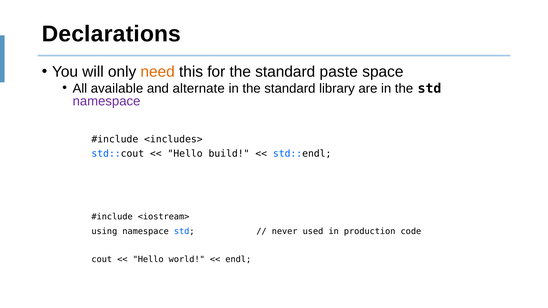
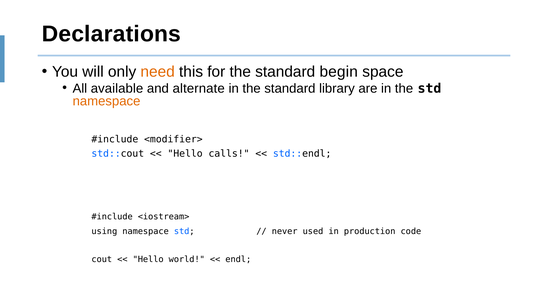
paste: paste -> begin (339, 72)
namespace colour: purple -> orange (107, 101)
<includes>: <includes> -> <modifier> (173, 139)
build: build -> calls (229, 154)
